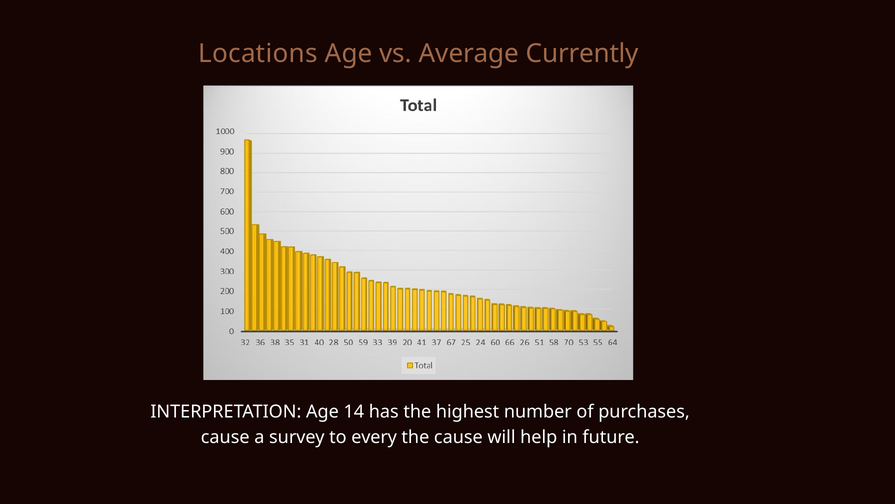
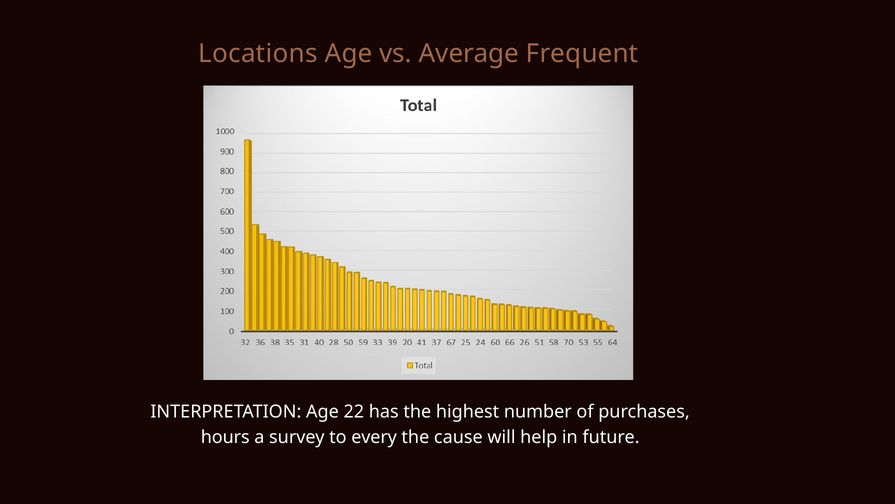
Currently: Currently -> Frequent (582, 54)
14: 14 -> 22 (354, 412)
cause: cause -> hours (225, 437)
